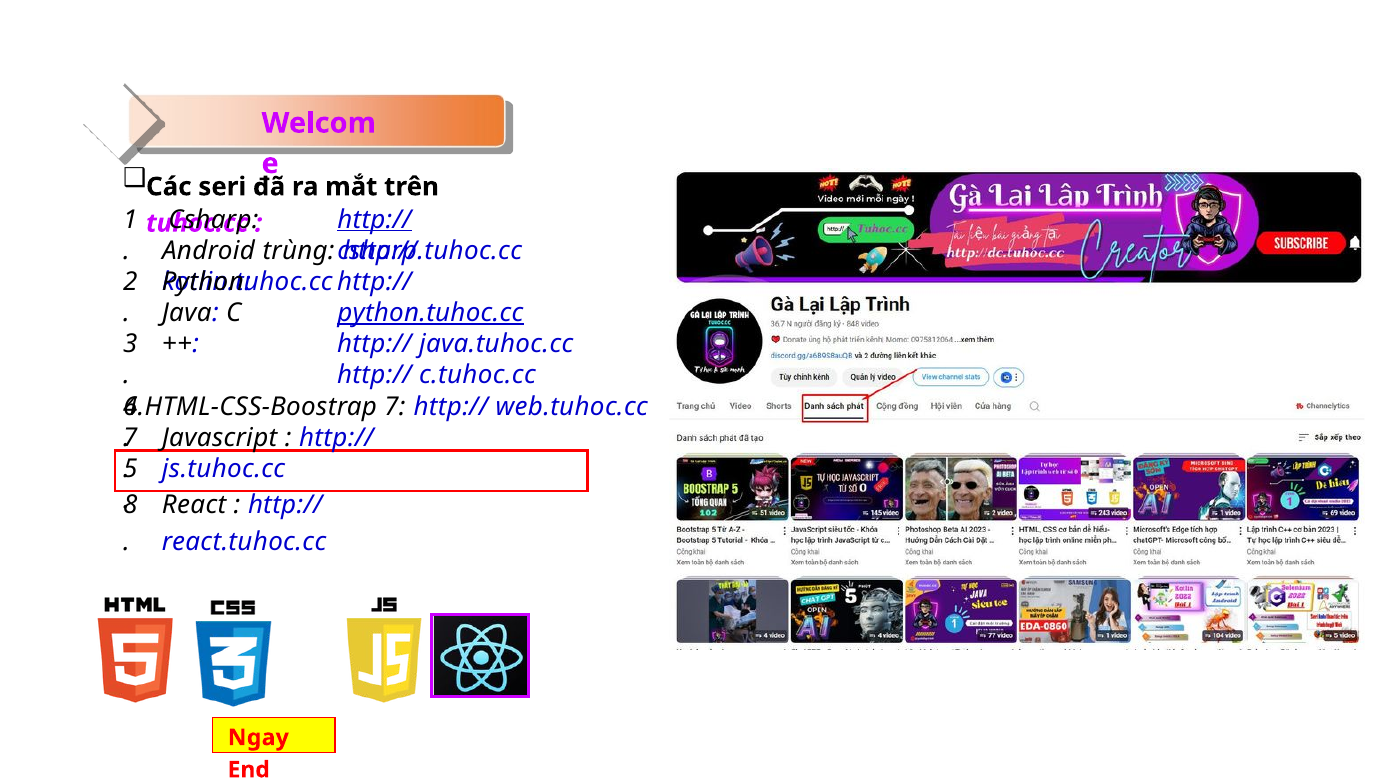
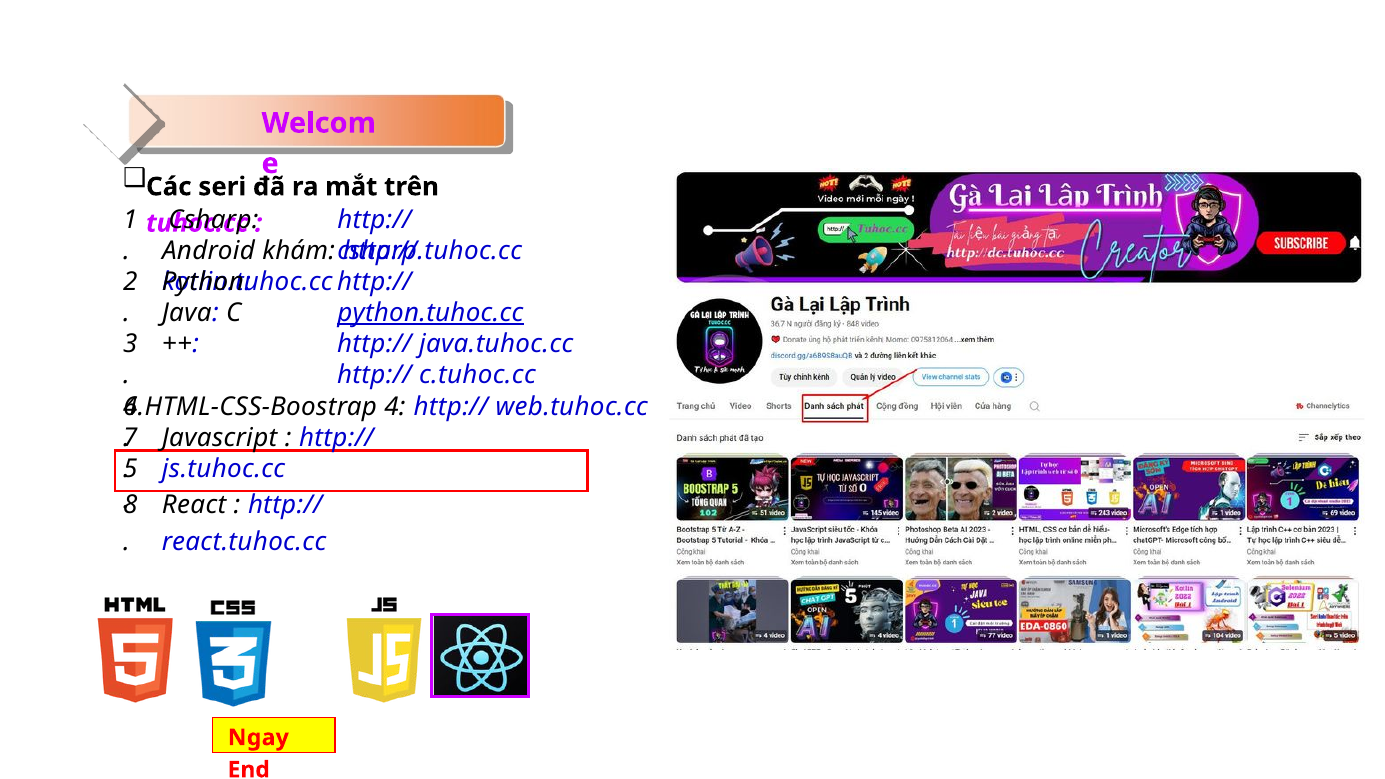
http:// underline: present -> none (374, 220)
trùng: trùng -> khám (299, 251)
7: 7 -> 4 (395, 406)
